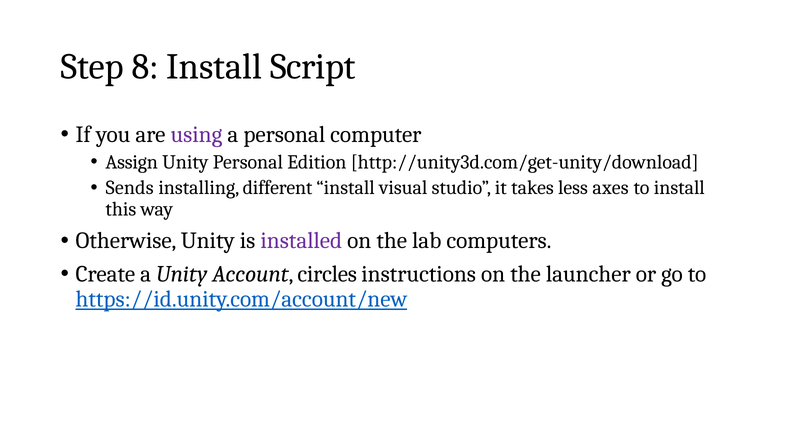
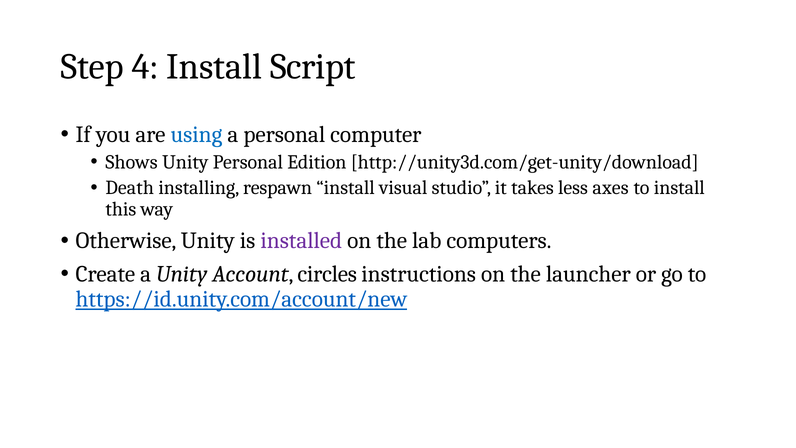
8: 8 -> 4 (145, 67)
using colour: purple -> blue (196, 135)
Assign: Assign -> Shows (132, 162)
Sends: Sends -> Death (130, 188)
different: different -> respawn (278, 188)
